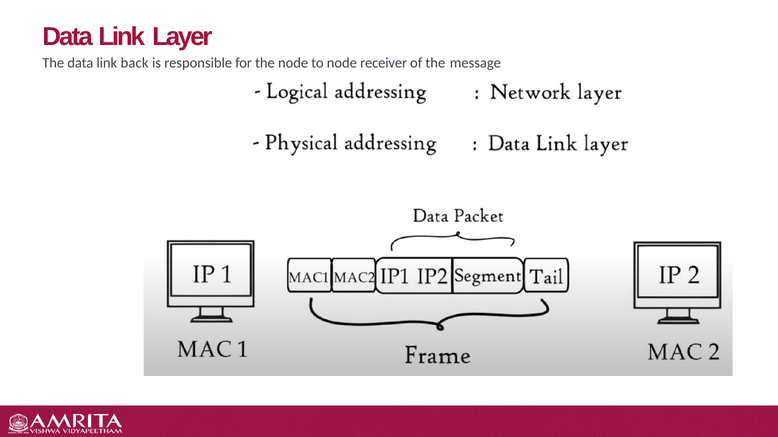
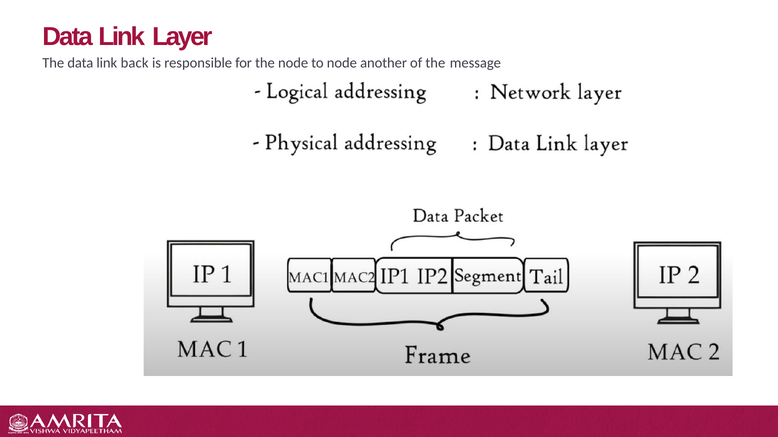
receiver: receiver -> another (384, 63)
